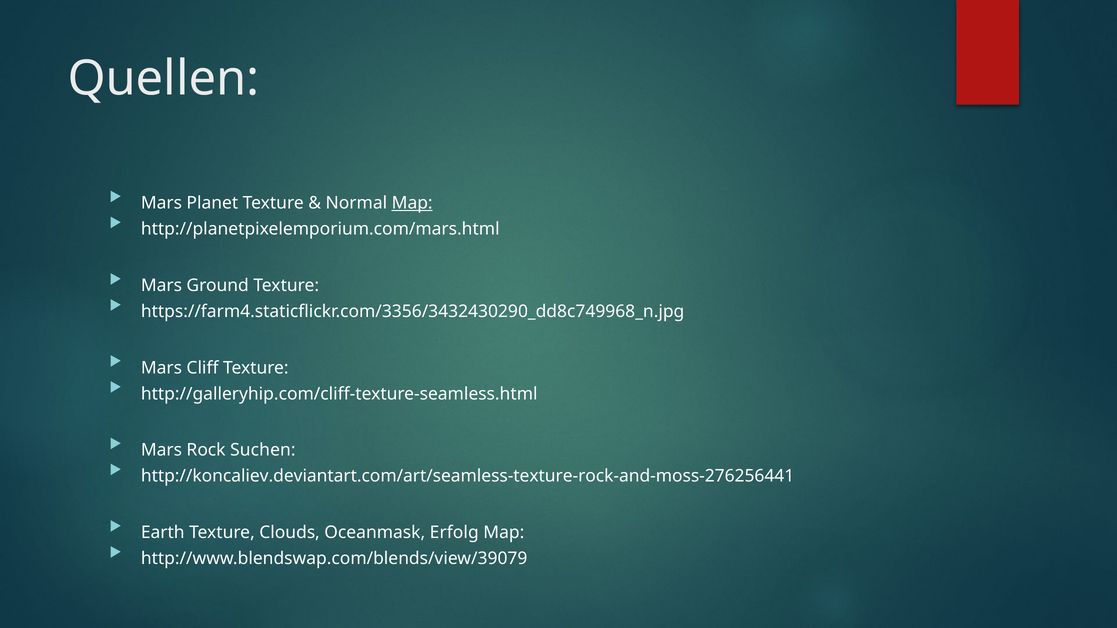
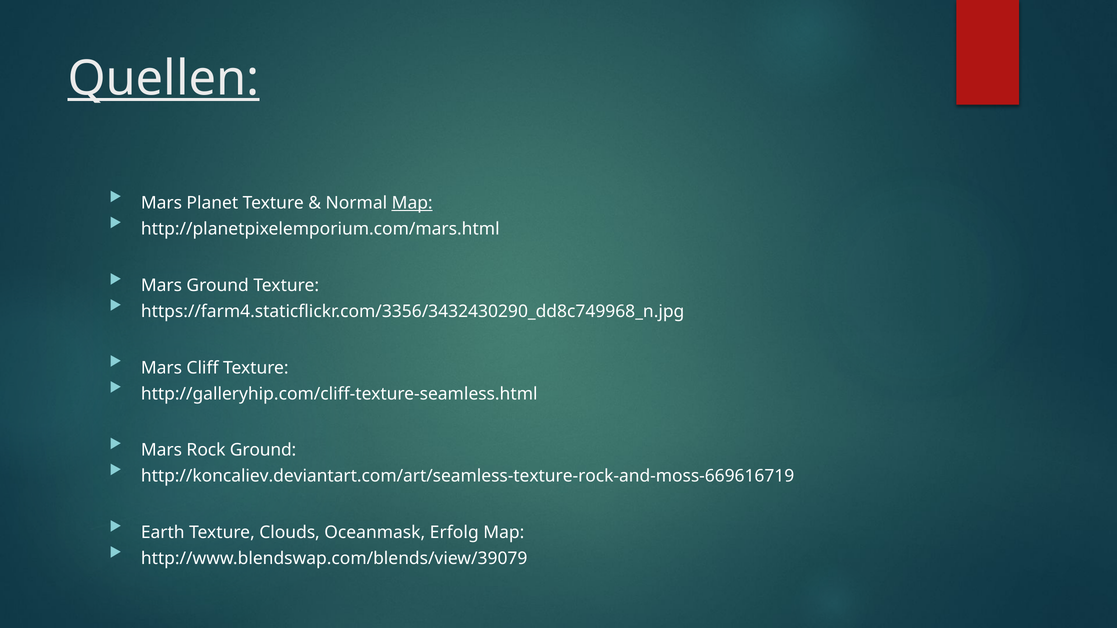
Quellen underline: none -> present (164, 78)
Rock Suchen: Suchen -> Ground (263, 450)
http://koncaliev.deviantart.com/art/seamless-texture-rock-and-moss-276256441: http://koncaliev.deviantart.com/art/seamless-texture-rock-and-moss-276256441 -> http://koncaliev.deviantart.com/art/seamless-texture-rock-and-moss-669616719 (468, 476)
